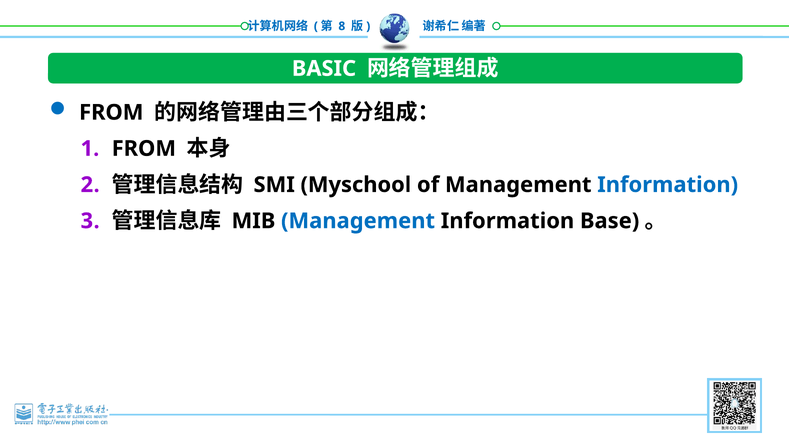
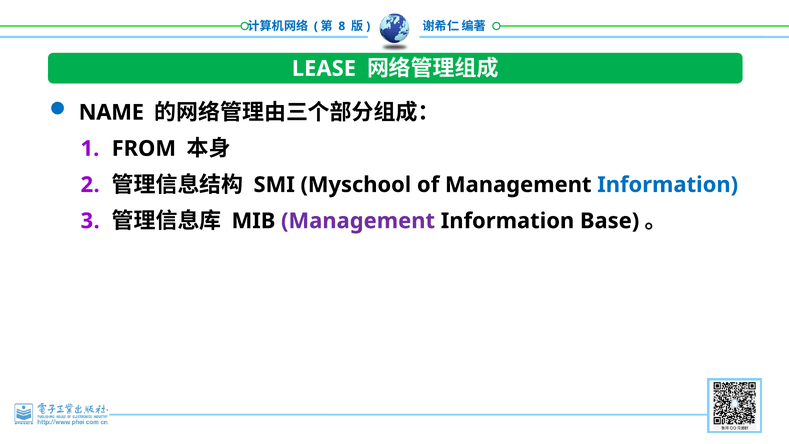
BASIC: BASIC -> LEASE (324, 69)
FROM: FROM -> NAME (111, 112)
Management colour: blue -> purple (358, 221)
